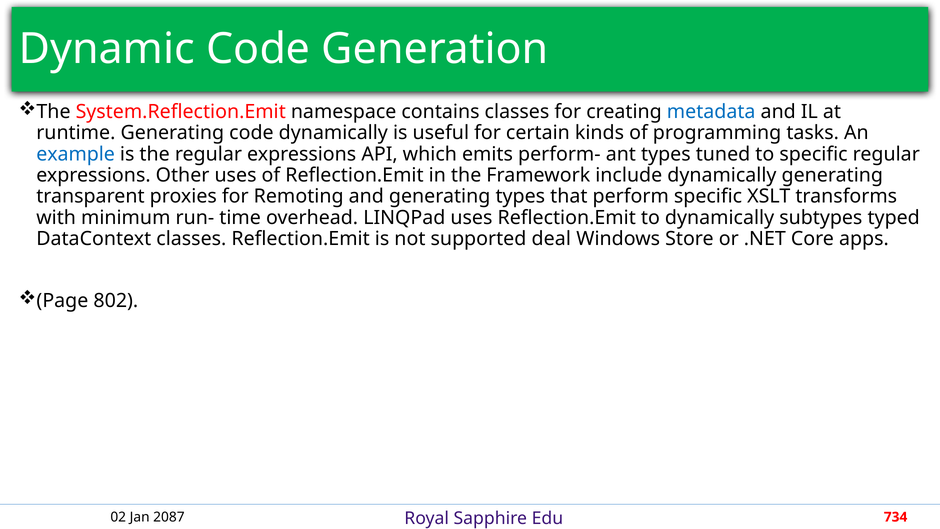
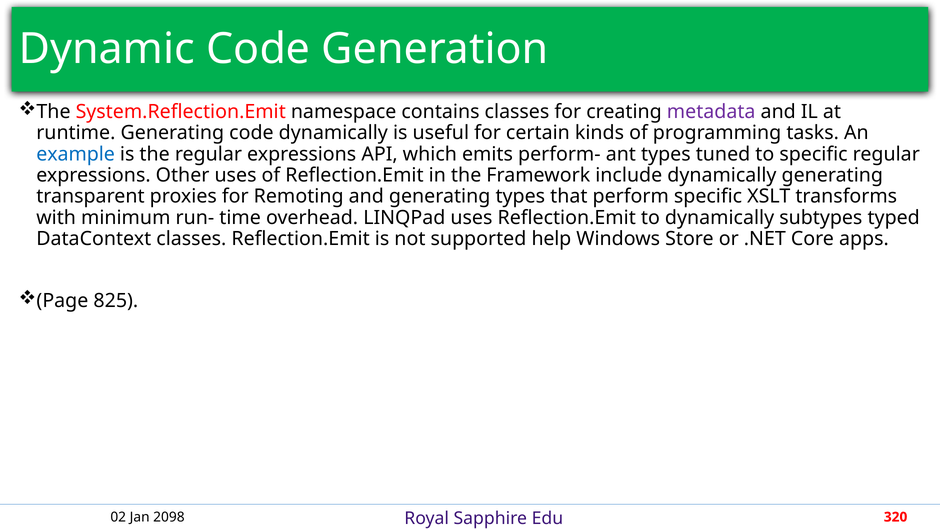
metadata colour: blue -> purple (711, 112)
deal: deal -> help (551, 239)
802: 802 -> 825 (116, 301)
2087: 2087 -> 2098 (169, 517)
734: 734 -> 320 (896, 517)
